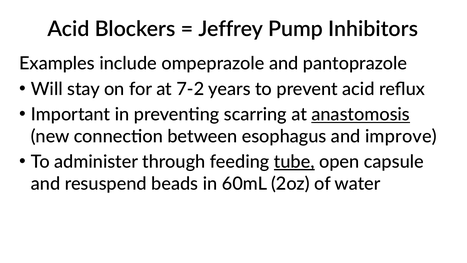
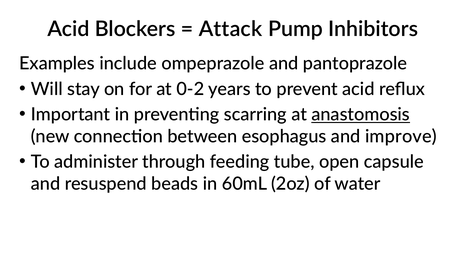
Jeffrey: Jeffrey -> Attack (231, 29)
7-2: 7-2 -> 0-2 (190, 89)
tube underline: present -> none (294, 162)
